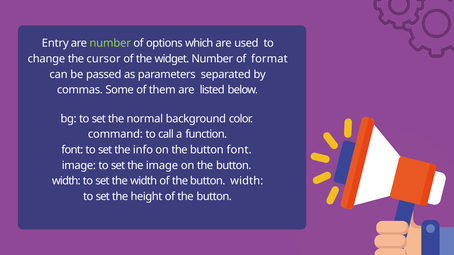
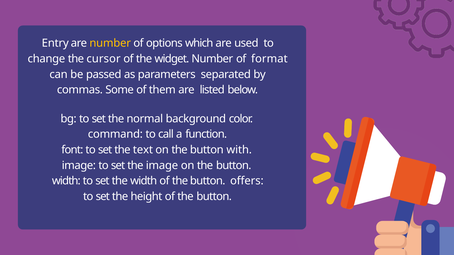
number colour: light green -> yellow (110, 43)
info: info -> text (143, 150)
button font: font -> with (239, 150)
of the button width: width -> offers (247, 181)
